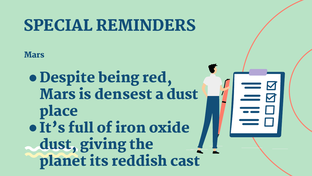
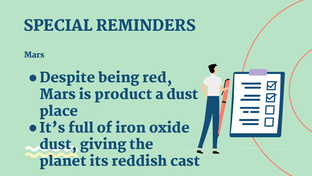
densest: densest -> product (123, 94)
